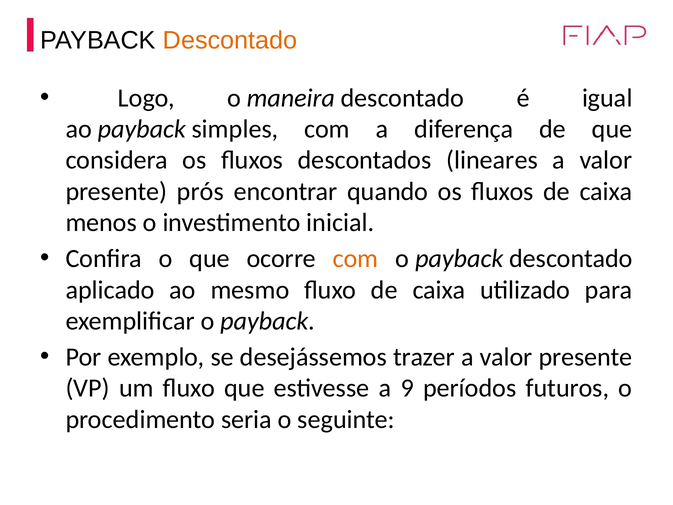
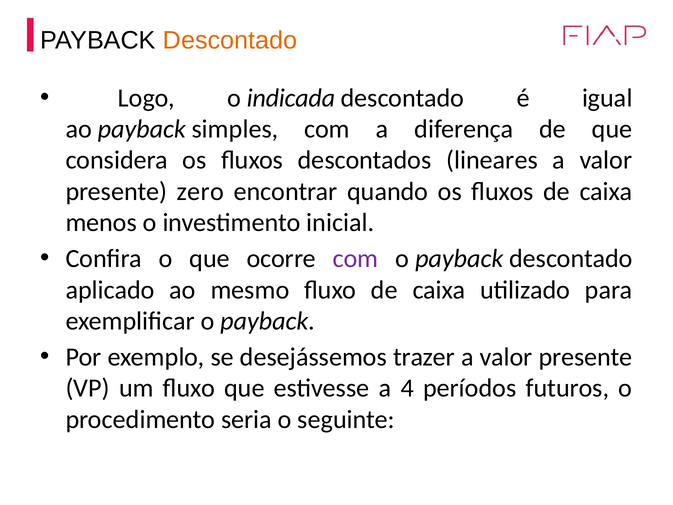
maneira: maneira -> indicada (291, 98)
prós: prós -> zero (200, 191)
com colour: orange -> purple (356, 259)
9: 9 -> 4 (407, 388)
